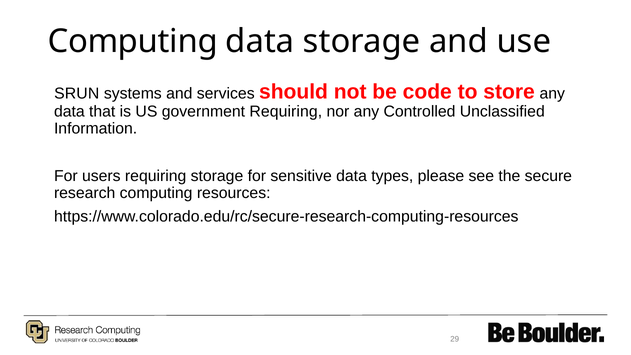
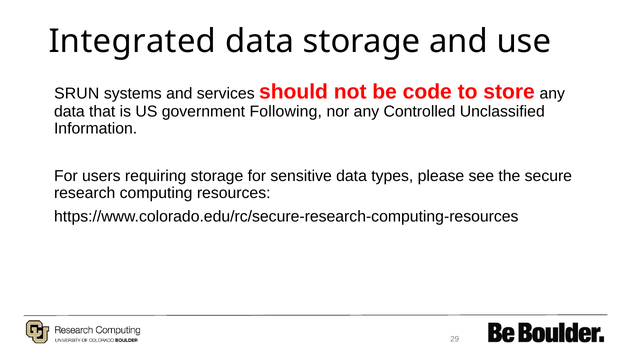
Computing: Computing -> Integrated (132, 41)
government Requiring: Requiring -> Following (286, 112)
